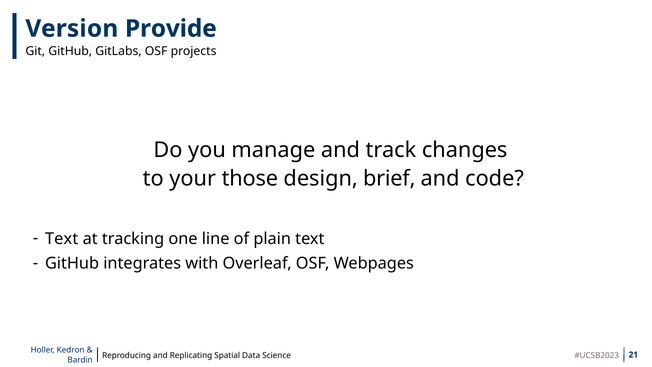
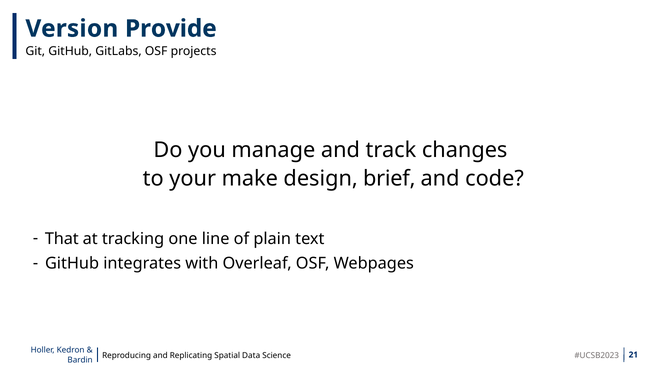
those: those -> make (250, 179)
Text: Text -> That (62, 239)
